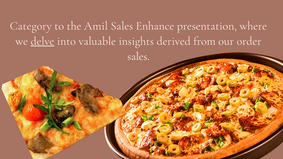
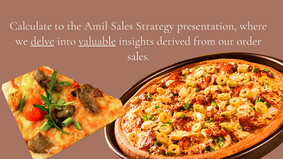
Category: Category -> Calculate (31, 26)
Enhance: Enhance -> Strategy (155, 26)
valuable underline: none -> present (97, 41)
